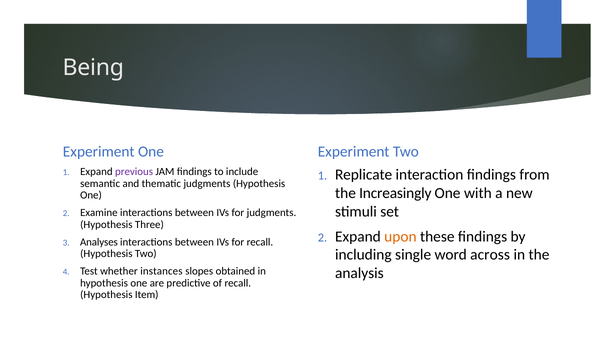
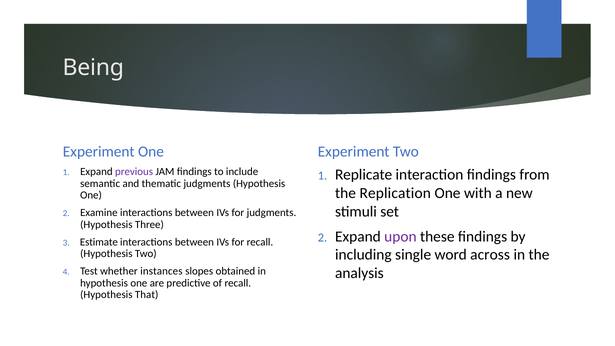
Increasingly: Increasingly -> Replication (395, 193)
upon colour: orange -> purple (400, 236)
Analyses: Analyses -> Estimate (99, 242)
Item: Item -> That (147, 295)
